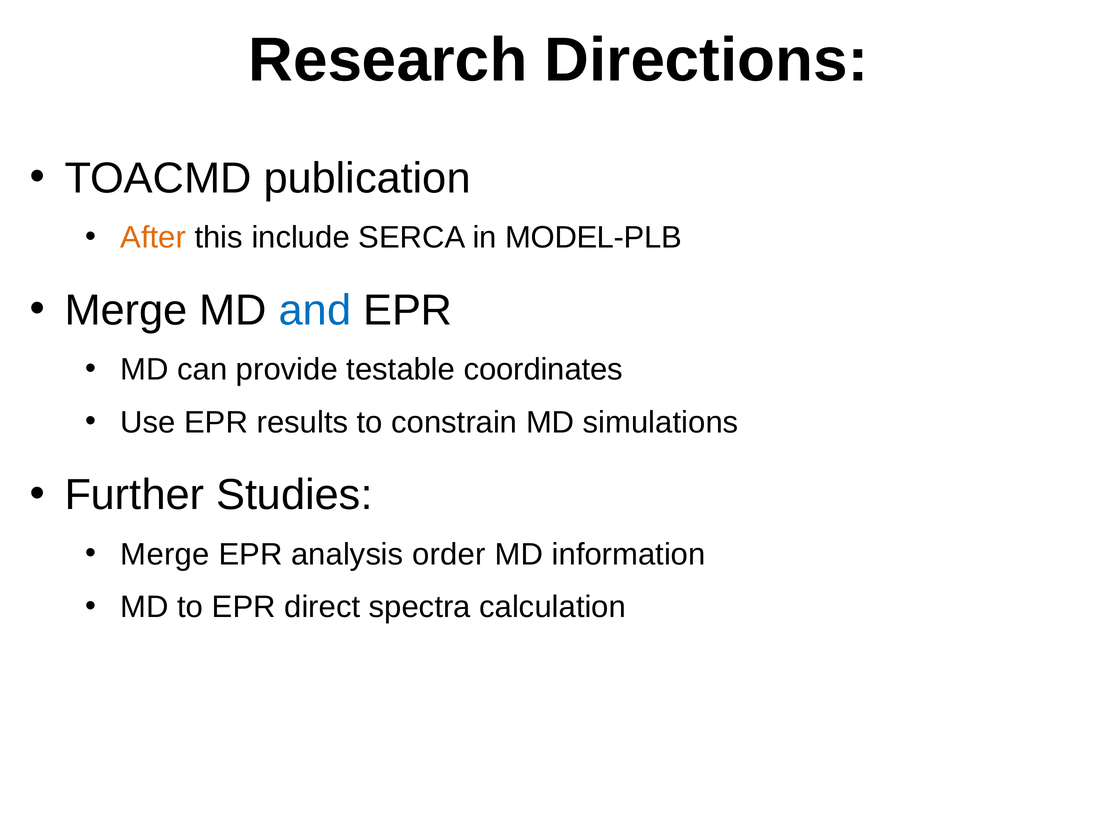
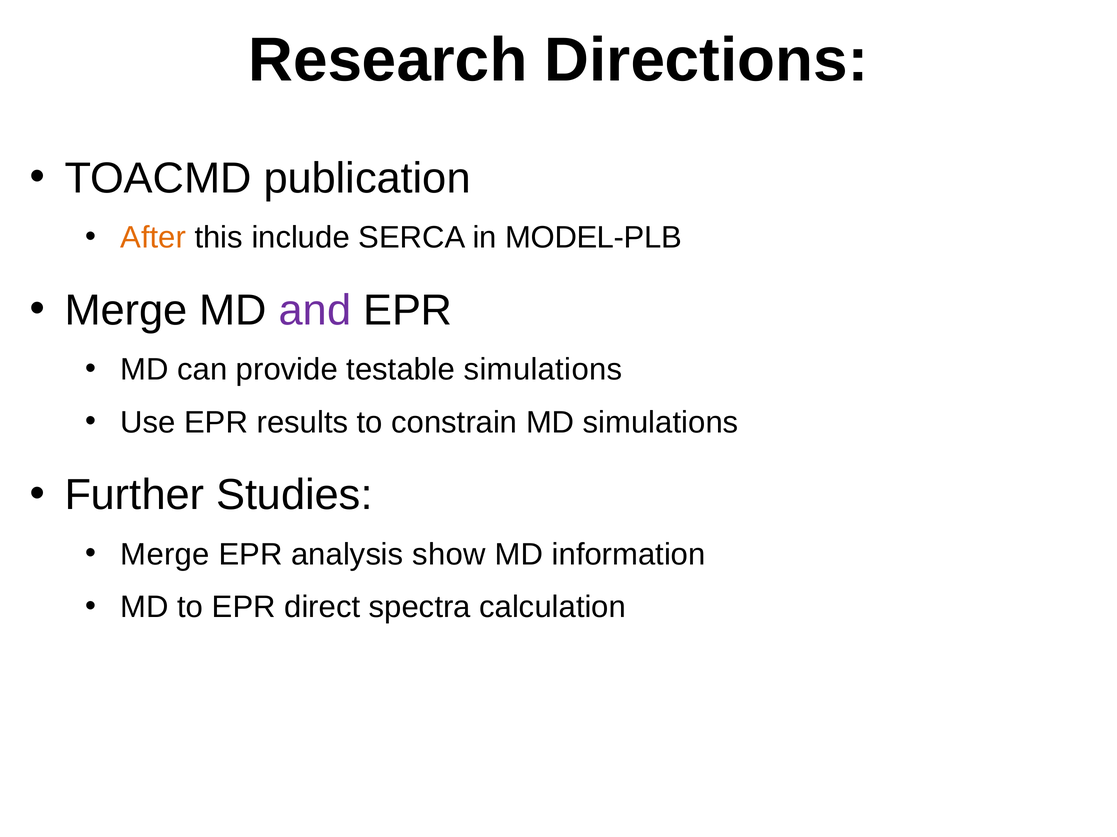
and colour: blue -> purple (315, 311)
testable coordinates: coordinates -> simulations (543, 370)
order: order -> show (449, 555)
